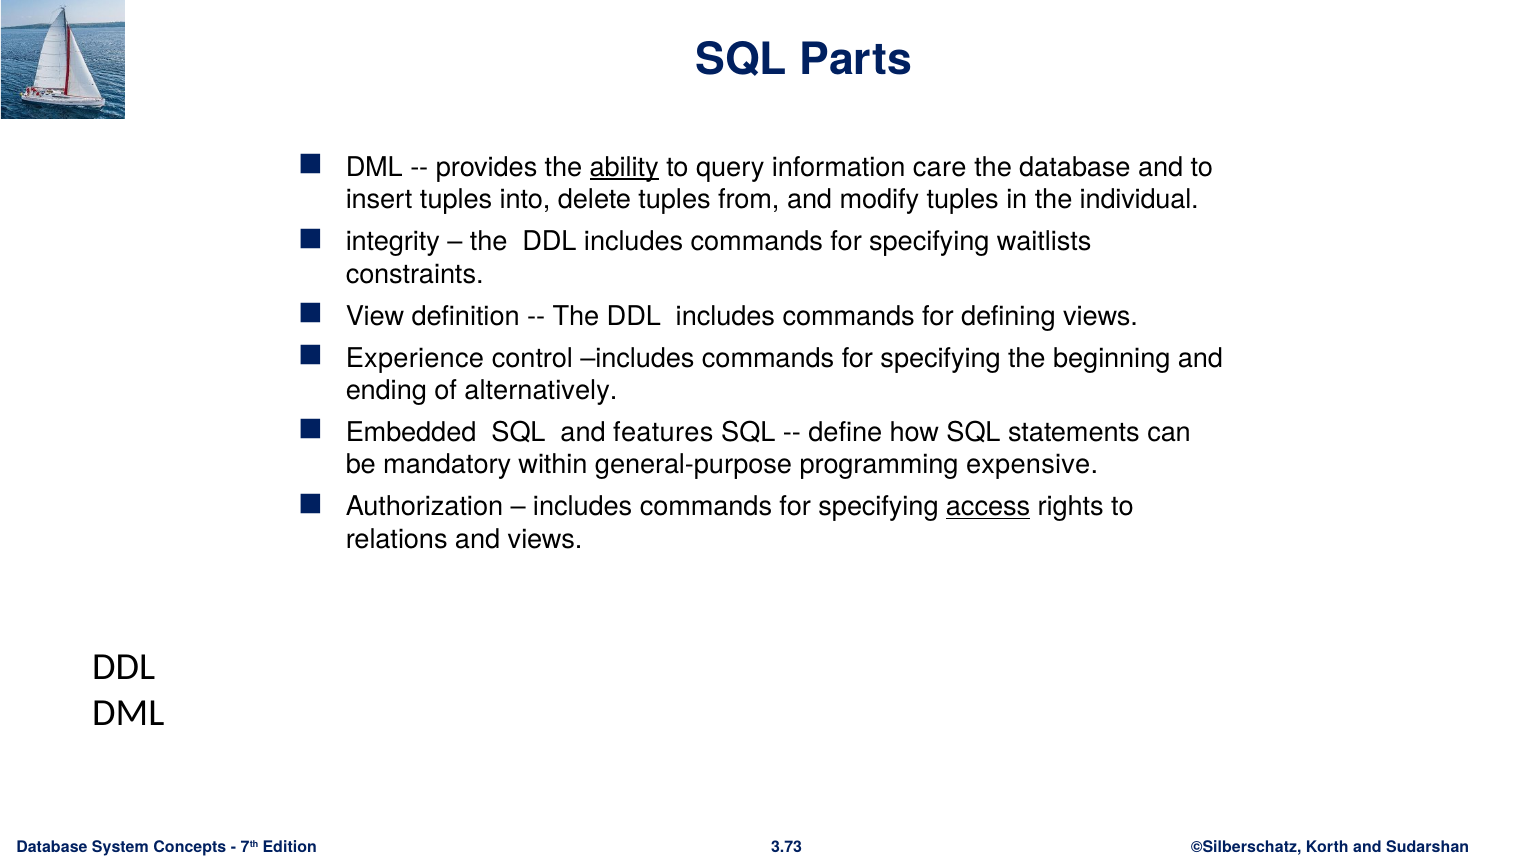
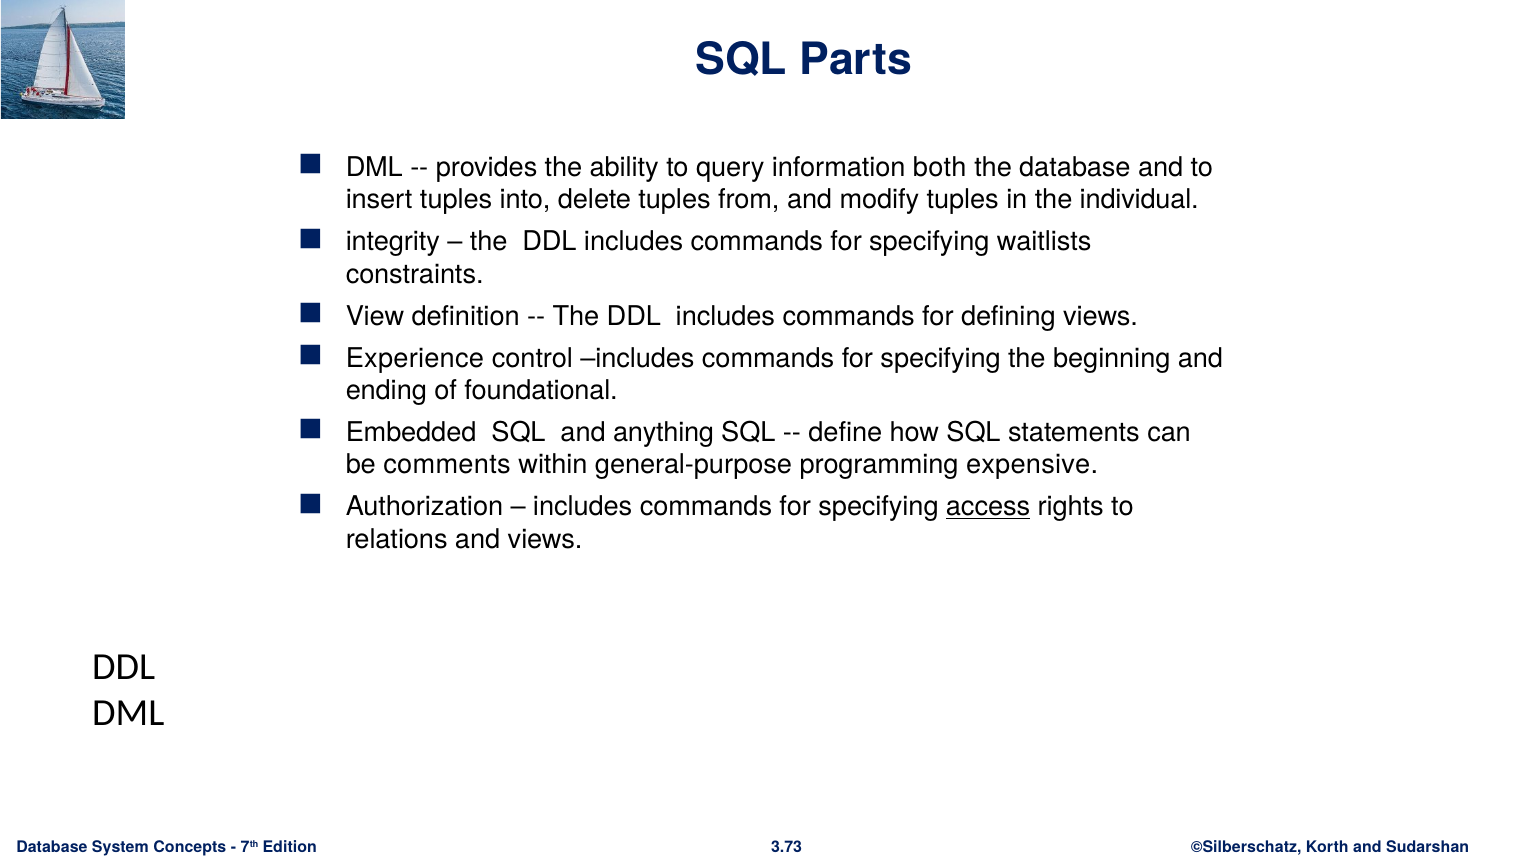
ability underline: present -> none (624, 167)
care: care -> both (940, 167)
alternatively: alternatively -> foundational (541, 391)
features: features -> anything (664, 433)
mandatory: mandatory -> comments (447, 465)
